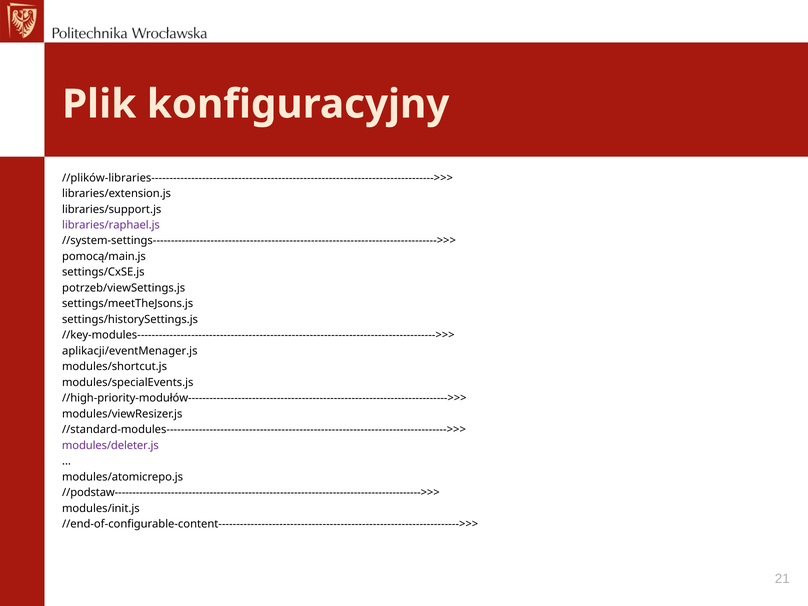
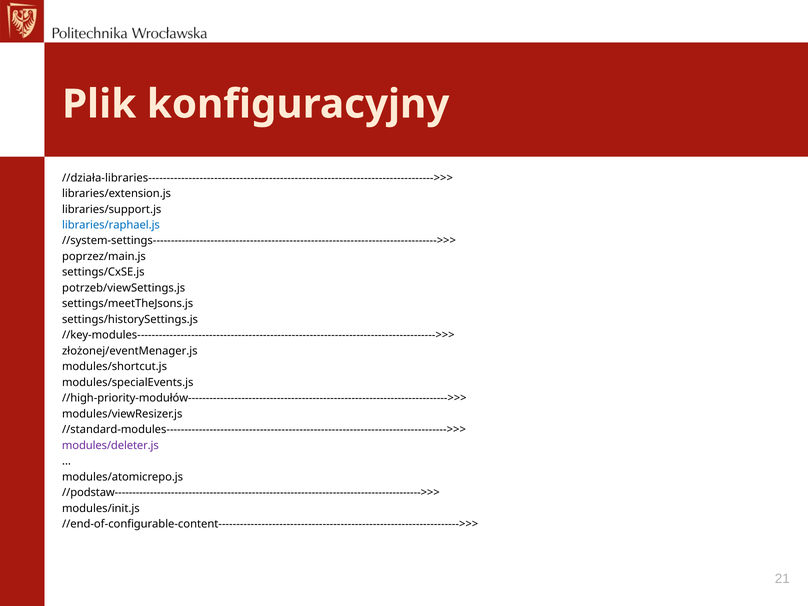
//plików-libraries------------------------------------------------------------------------------>>>: //plików-libraries------------------------------------------------------------------------------>>> -> //działa-libraries------------------------------------------------------------------------------>>> (258, 178)
libraries/raphael.js colour: purple -> blue (111, 225)
pomocą/main.js: pomocą/main.js -> poprzez/main.js (104, 257)
aplikacji/eventMenager.js: aplikacji/eventMenager.js -> złożonej/eventMenager.js (130, 351)
